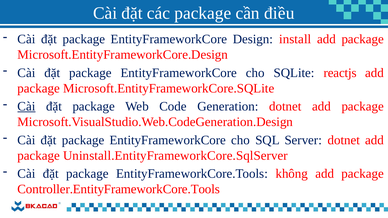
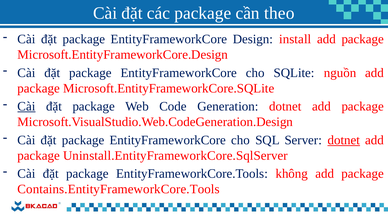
điều: điều -> theo (279, 13)
reactjs: reactjs -> nguồn (340, 73)
dotnet underline: none -> present (344, 140)
Controller.EntityFrameworkCore.Tools: Controller.EntityFrameworkCore.Tools -> Contains.EntityFrameworkCore.Tools (119, 189)
